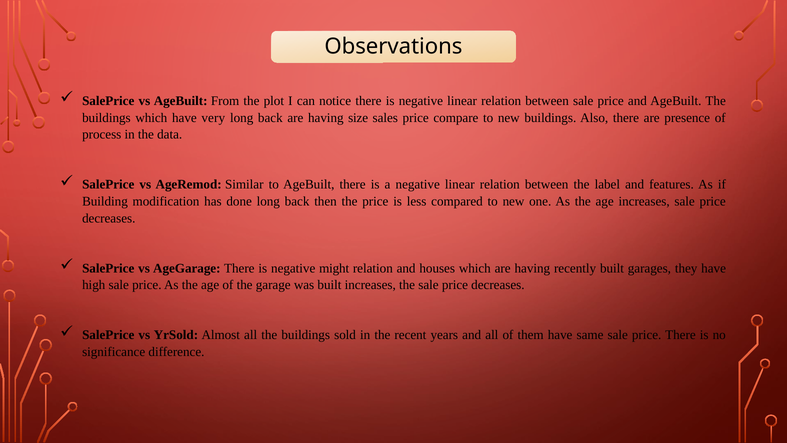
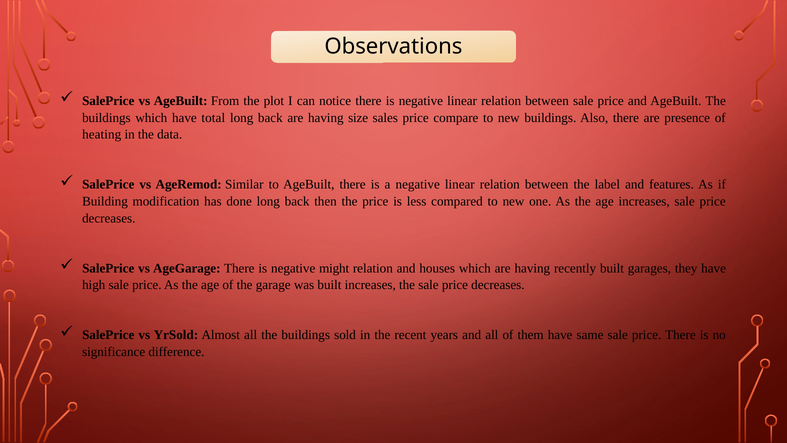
very: very -> total (213, 118)
process: process -> heating (102, 134)
